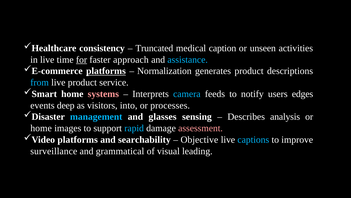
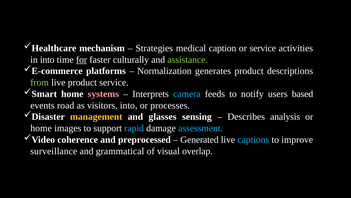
consistency: consistency -> mechanism (102, 48)
Truncated: Truncated -> Strategies (154, 48)
or unseen: unseen -> service (263, 48)
in live: live -> into (47, 59)
approach: approach -> culturally (131, 59)
assistance colour: light blue -> light green (188, 59)
platforms underline: present -> none (106, 71)
from colour: light blue -> light green (40, 82)
edges: edges -> based (303, 94)
deep: deep -> road (66, 105)
management colour: light blue -> yellow (96, 116)
assessment colour: pink -> light blue (201, 128)
platforms: platforms -> coherence (78, 139)
searchability: searchability -> preprocessed (144, 139)
Objective: Objective -> Generated (199, 139)
leading: leading -> overlap (197, 151)
